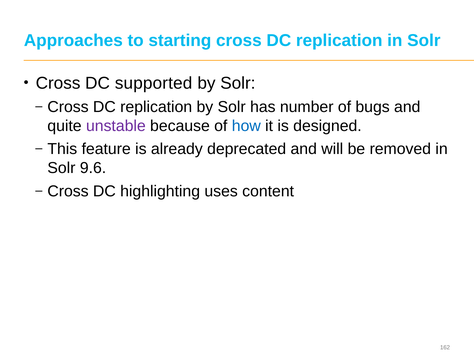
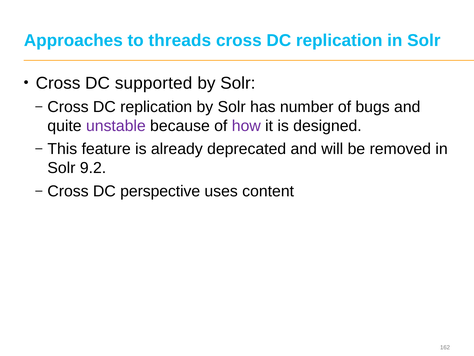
starting: starting -> threads (180, 40)
how colour: blue -> purple (246, 126)
9.6: 9.6 -> 9.2 (93, 168)
highlighting: highlighting -> perspective (160, 191)
